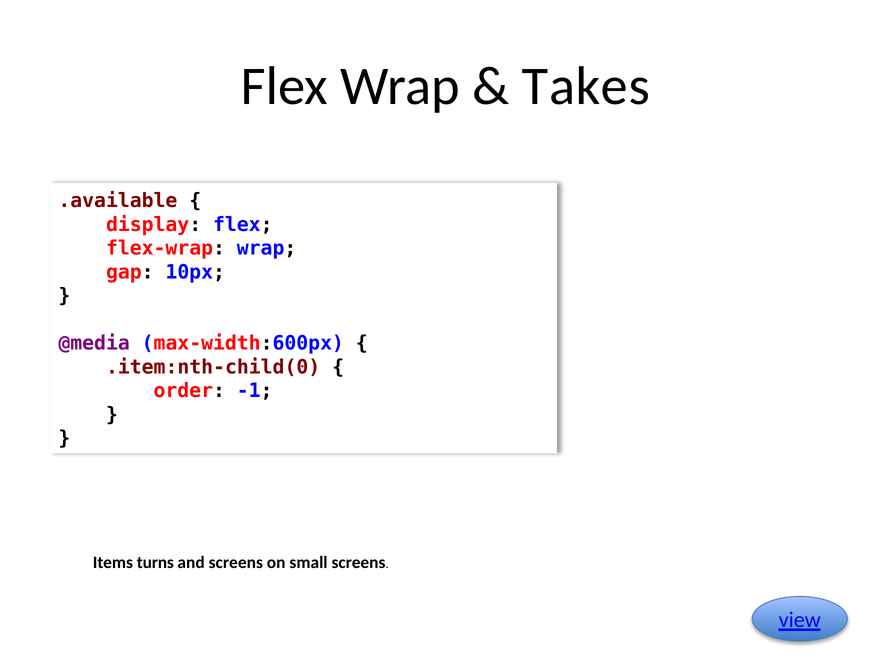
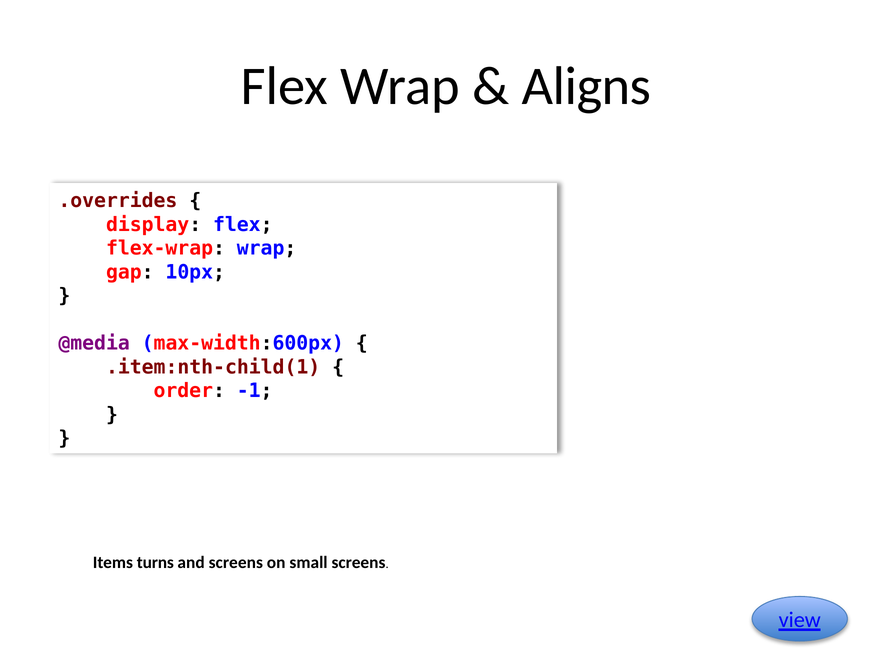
Takes: Takes -> Aligns (586, 86)
.available: .available -> .overrides (118, 201)
.item:nth-child(0: .item:nth-child(0 -> .item:nth-child(1 (213, 367)
